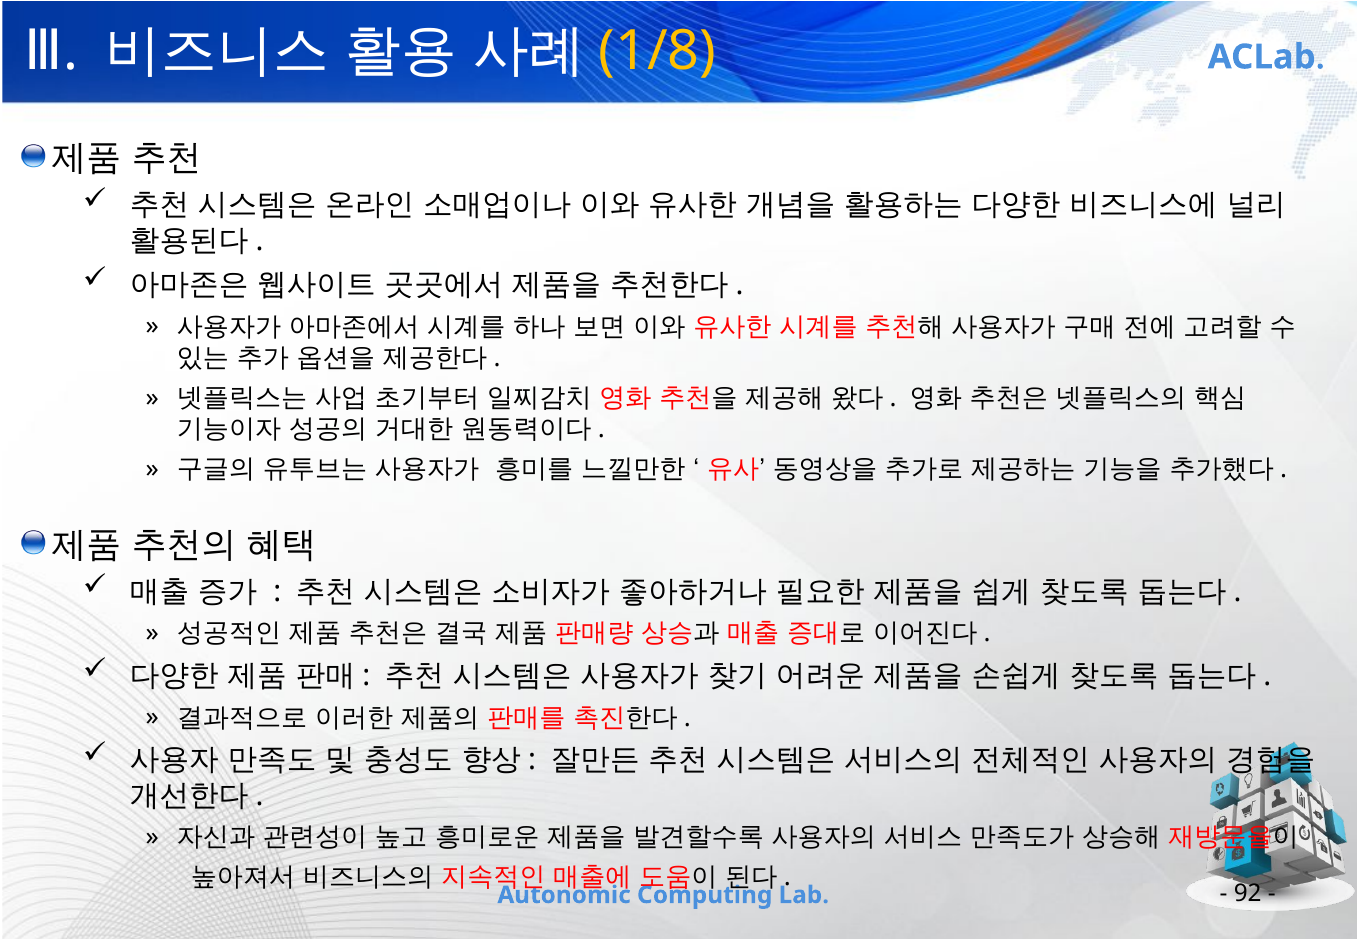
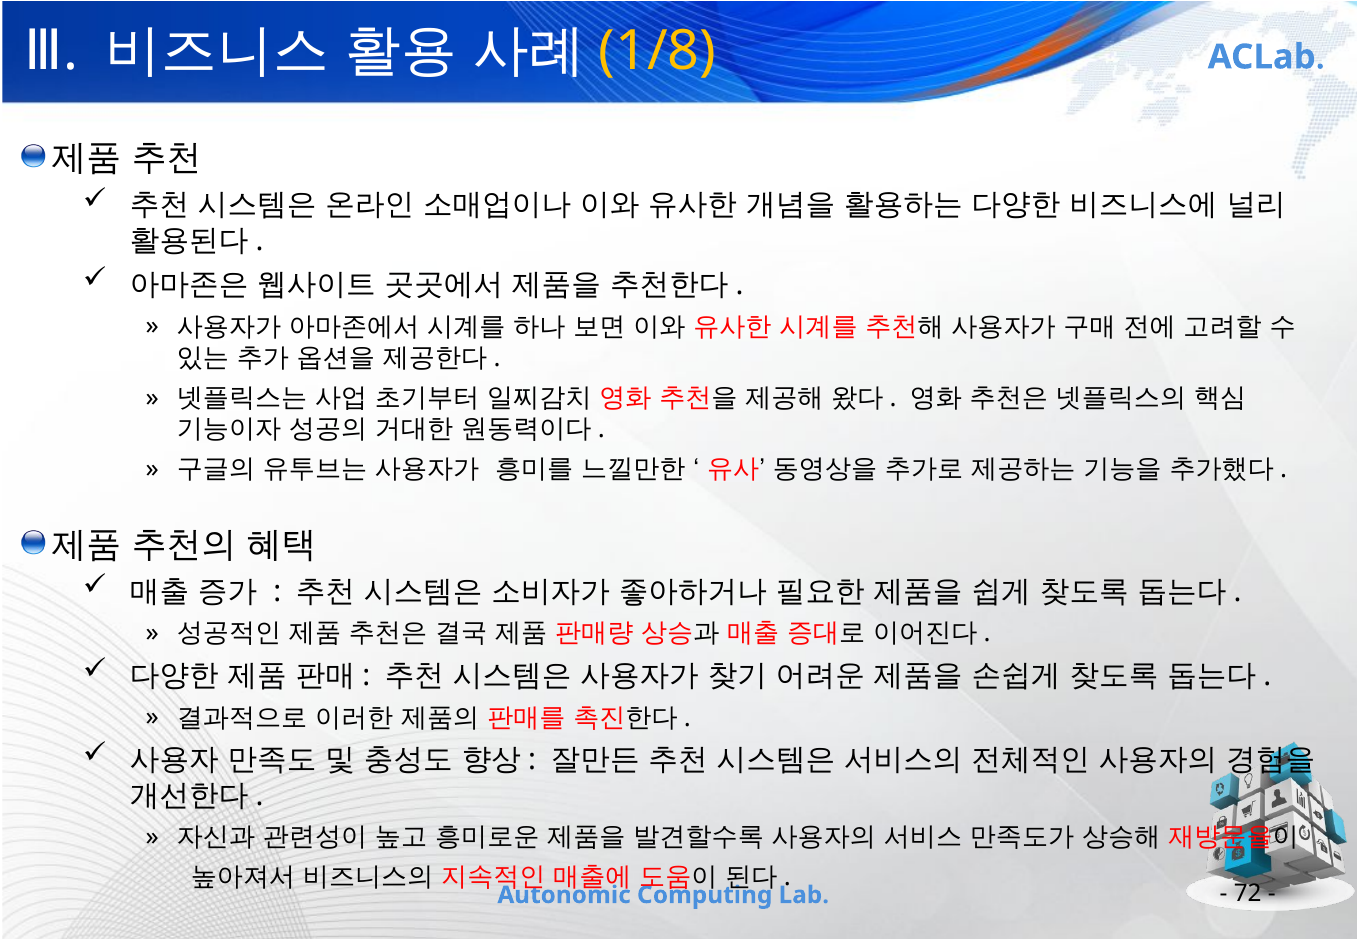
92: 92 -> 72 (1248, 894)
